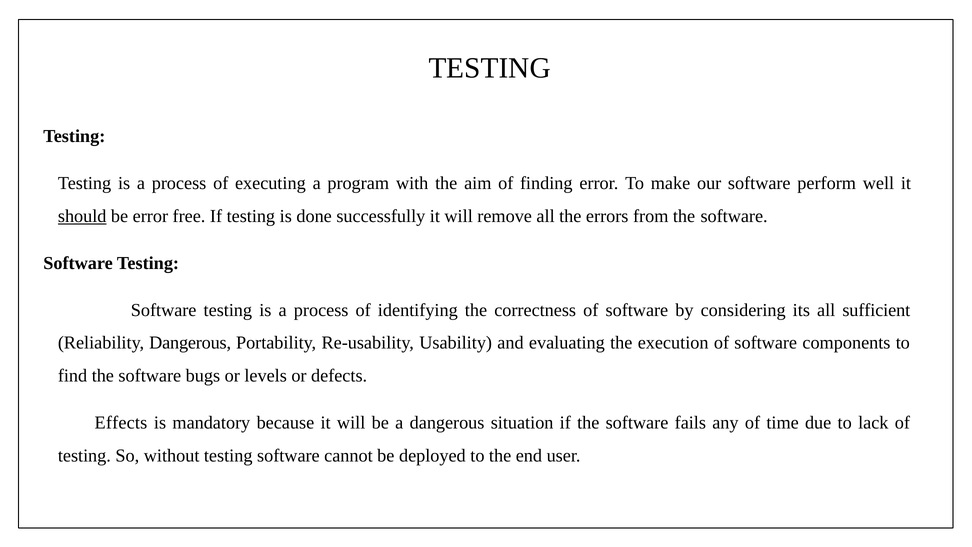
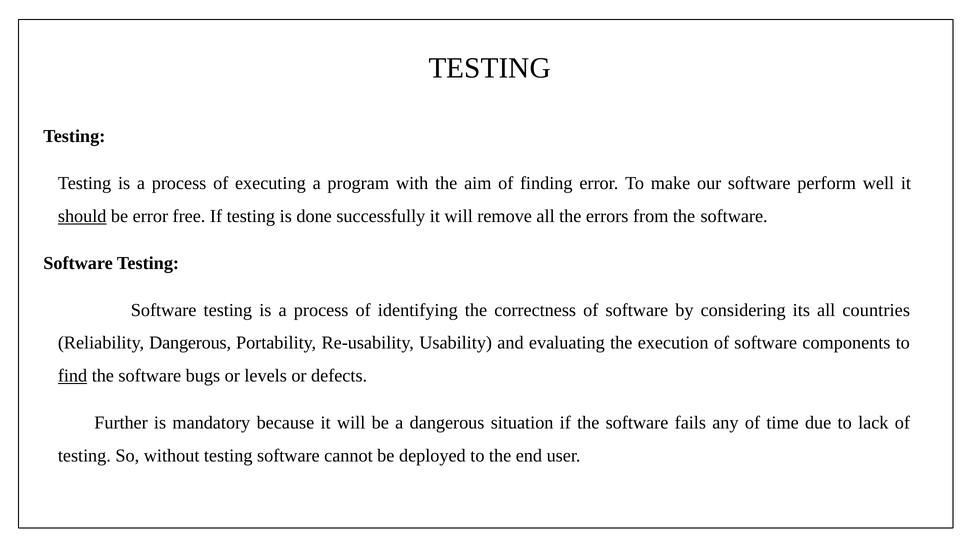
sufficient: sufficient -> countries (876, 310)
find underline: none -> present (73, 376)
Effects: Effects -> Further (121, 422)
